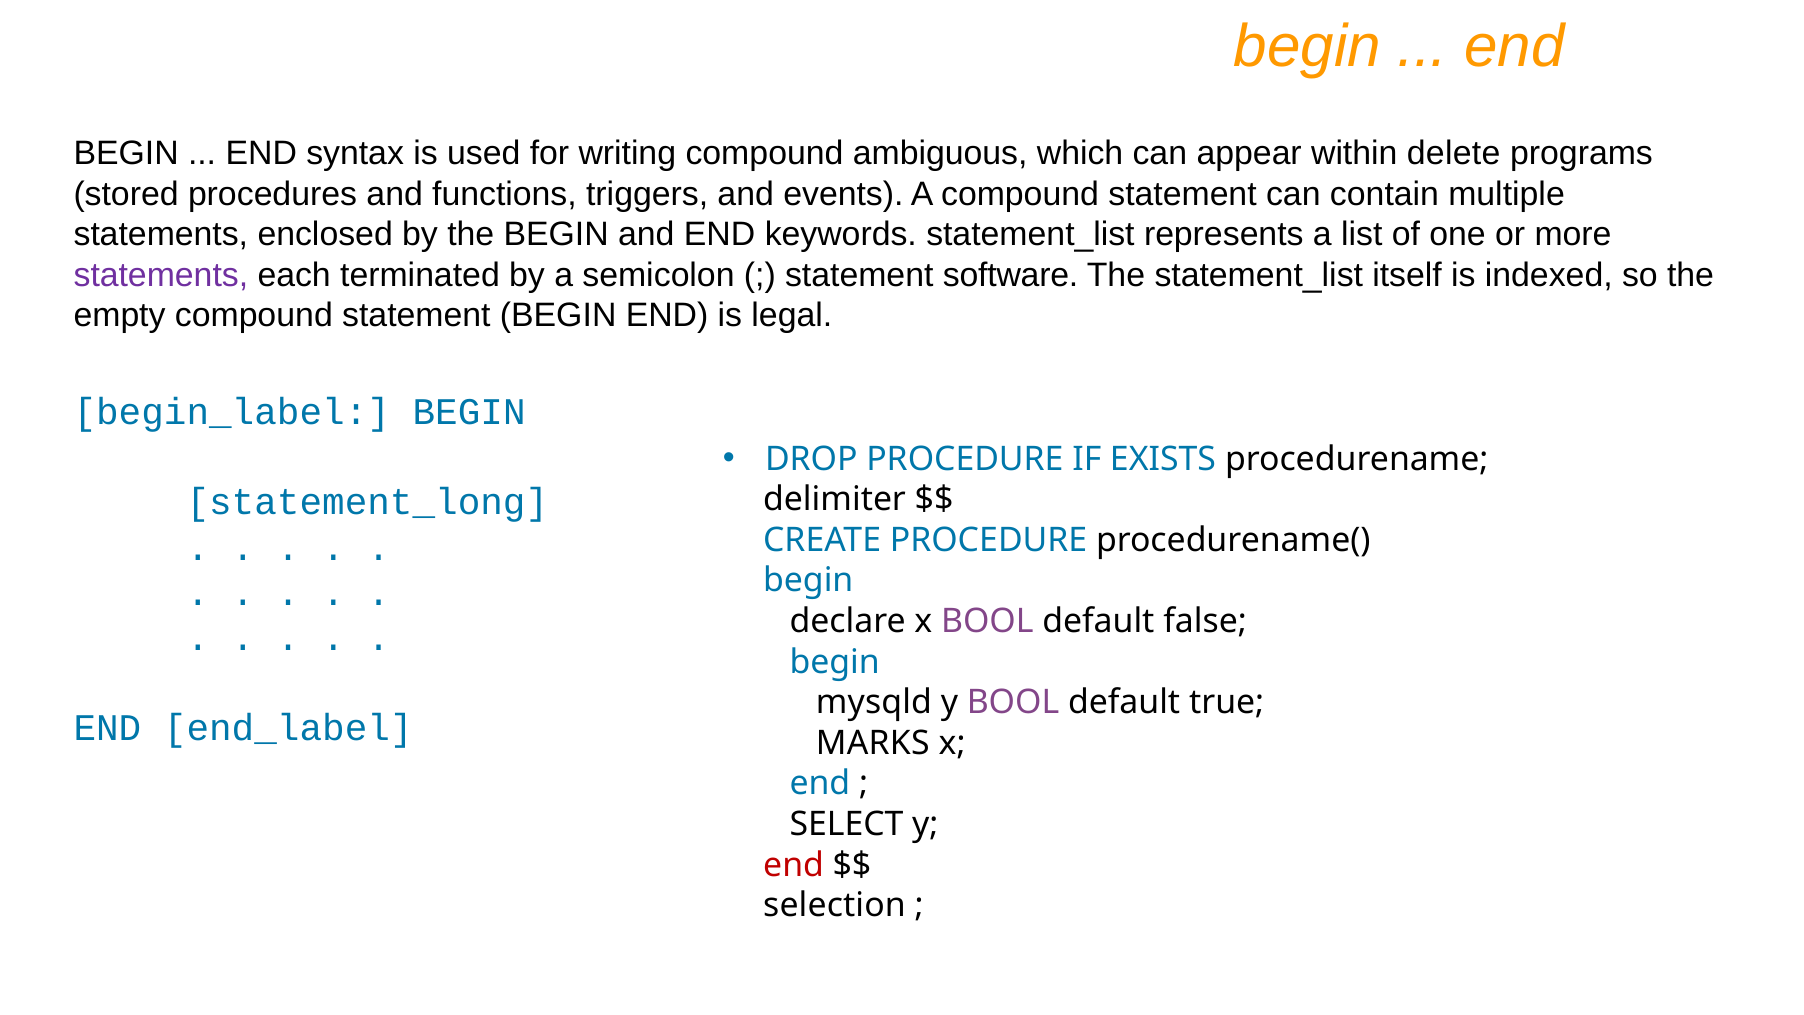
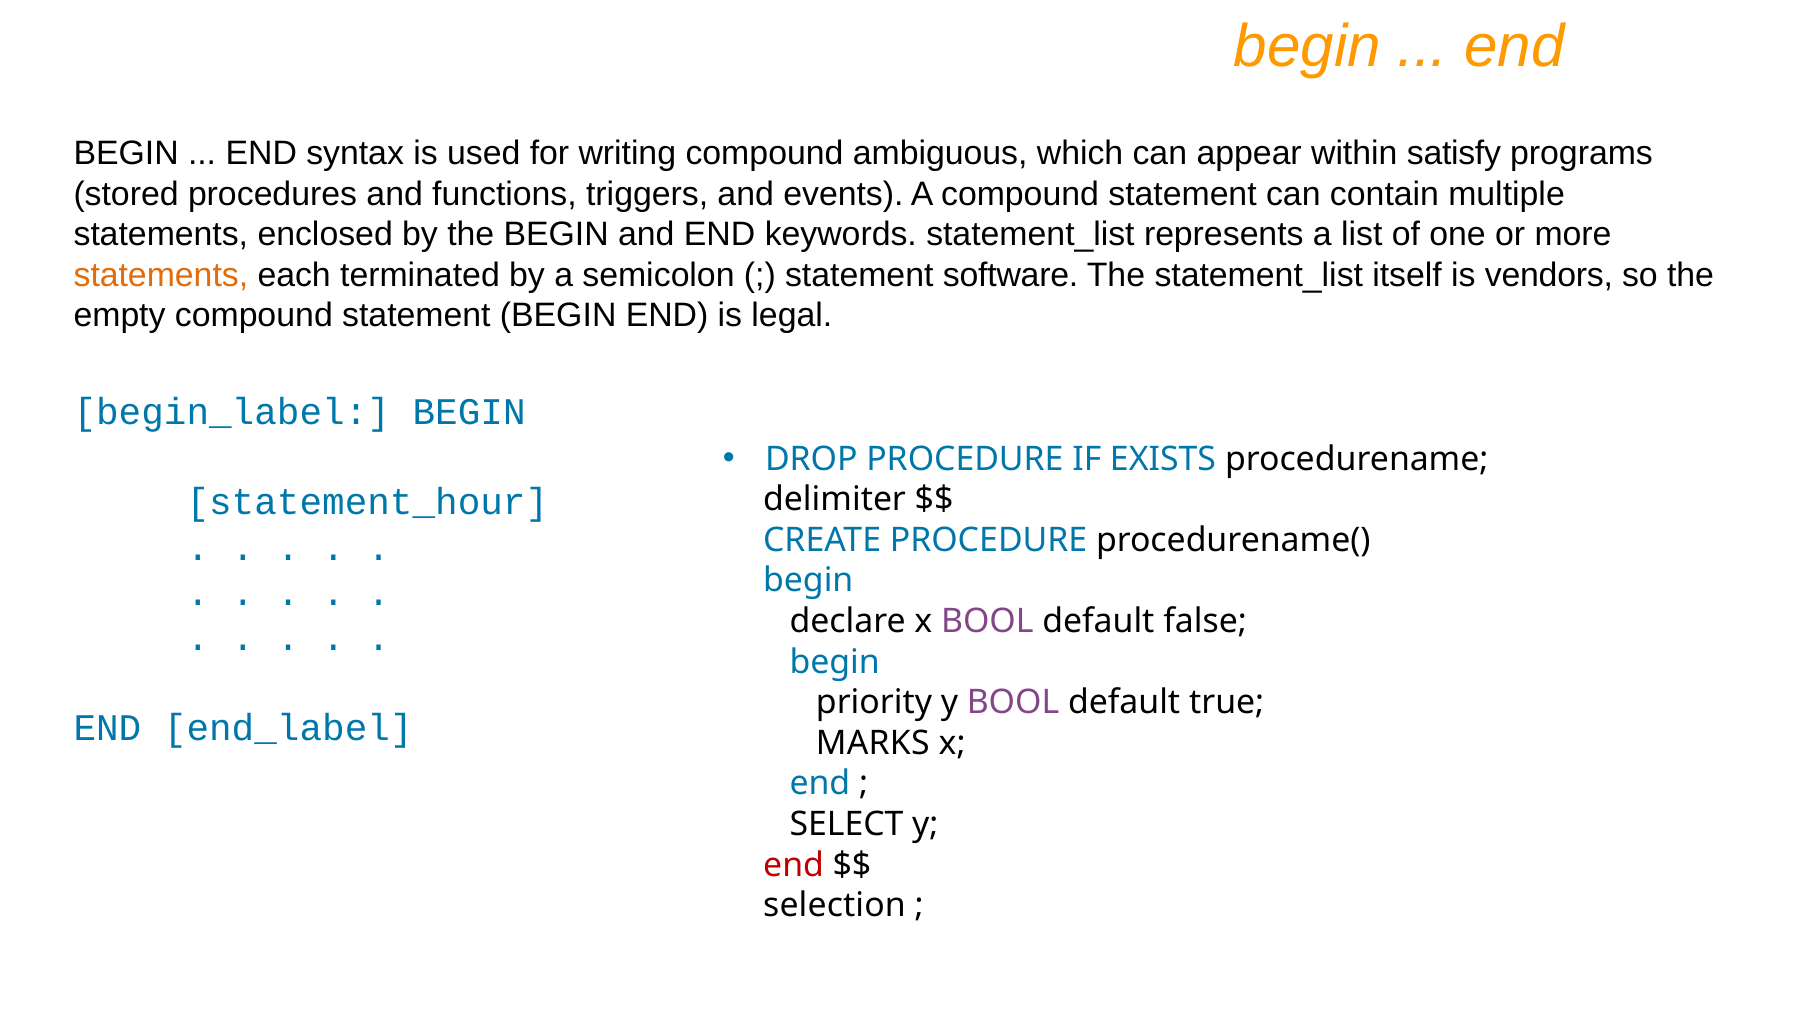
delete: delete -> satisfy (1454, 153)
statements colour: purple -> orange (161, 275)
indexed: indexed -> vendors (1549, 275)
statement_long: statement_long -> statement_hour (367, 502)
mysqld: mysqld -> priority (874, 702)
